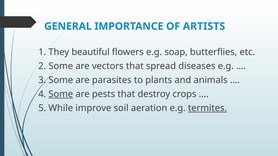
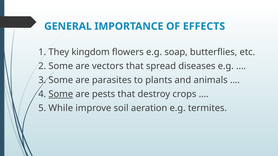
ARTISTS: ARTISTS -> EFFECTS (204, 26)
beautiful: beautiful -> kingdom (91, 52)
termites underline: present -> none (207, 108)
